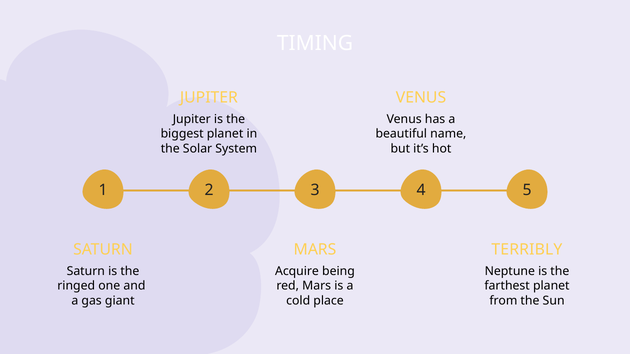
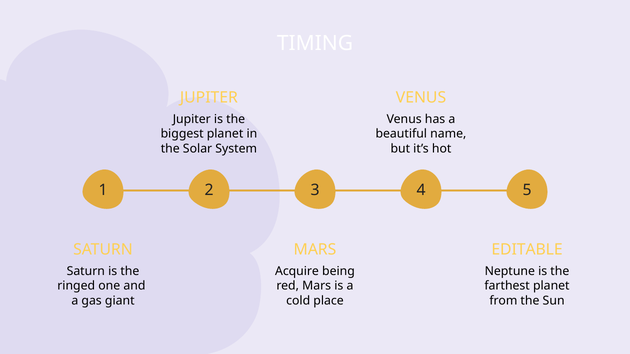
TERRIBLY: TERRIBLY -> EDITABLE (527, 250)
